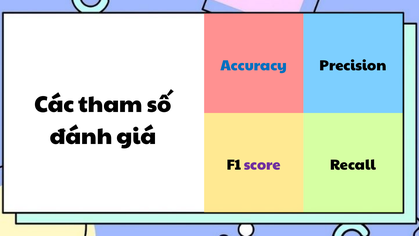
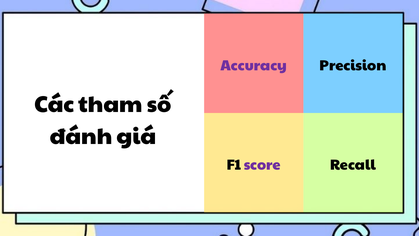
Accuracy colour: blue -> purple (254, 65)
